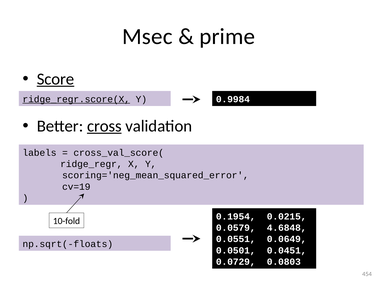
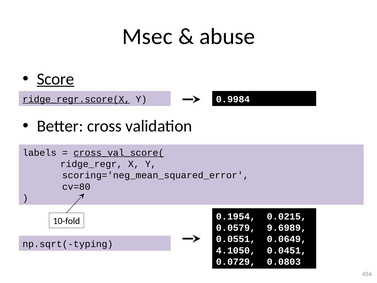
prime: prime -> abuse (227, 36)
cross underline: present -> none (104, 126)
cross_val_score( underline: none -> present (119, 153)
cv=19: cv=19 -> cv=80 (76, 186)
4.6848: 4.6848 -> 9.6989 (287, 228)
np.sqrt(-floats: np.sqrt(-floats -> np.sqrt(-typing (68, 244)
0.0501: 0.0501 -> 4.1050 (236, 250)
